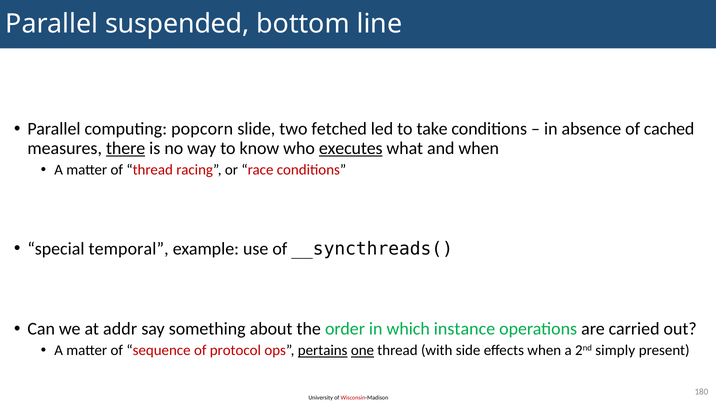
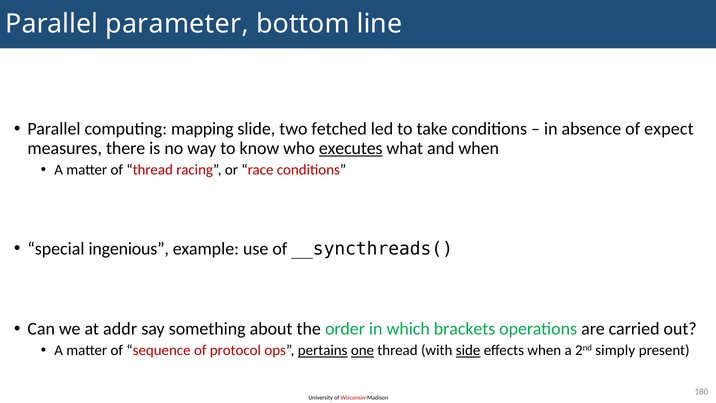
suspended: suspended -> parameter (177, 24)
popcorn: popcorn -> mapping (202, 129)
cached: cached -> expect (669, 129)
there underline: present -> none (126, 148)
temporal: temporal -> ingenious (129, 249)
instance: instance -> brackets (465, 329)
side underline: none -> present (468, 350)
